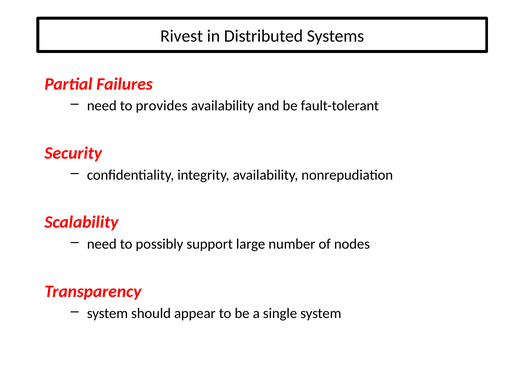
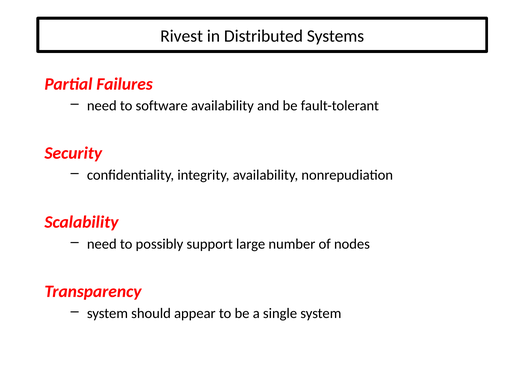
provides: provides -> software (162, 106)
